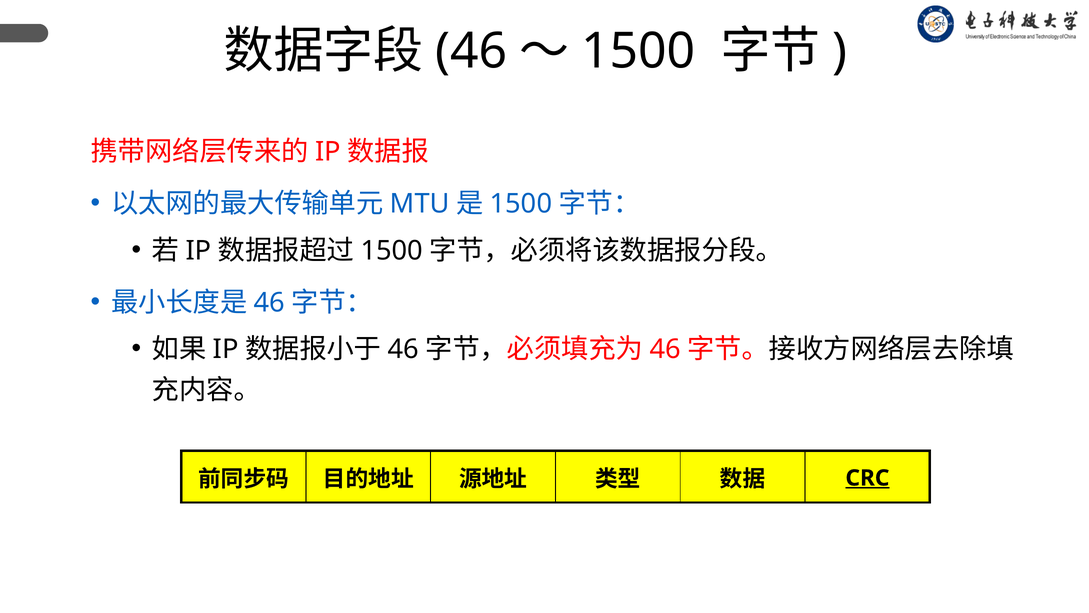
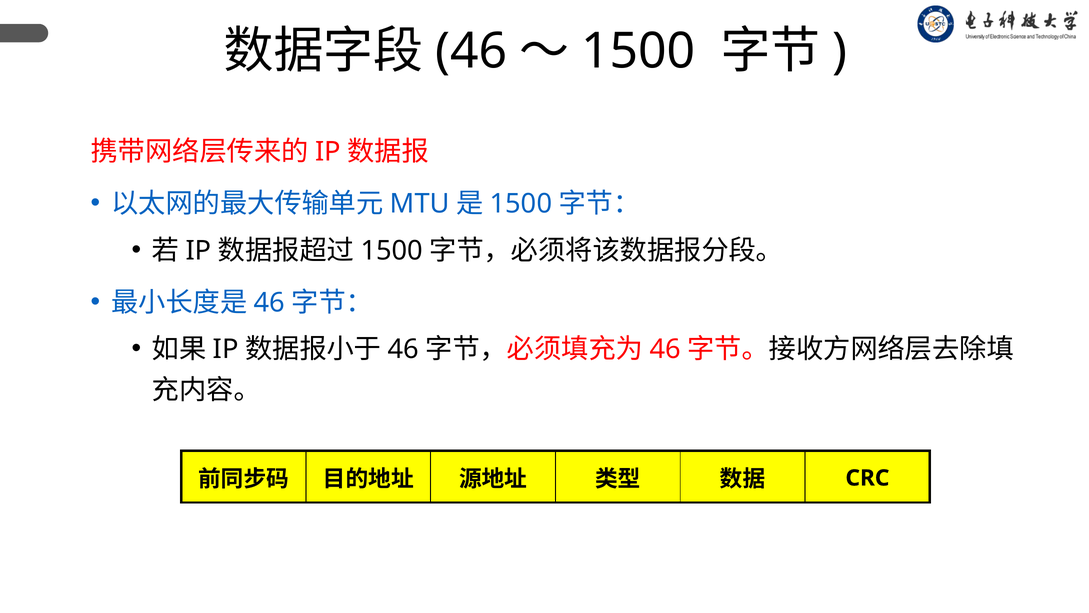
CRC underline: present -> none (867, 478)
